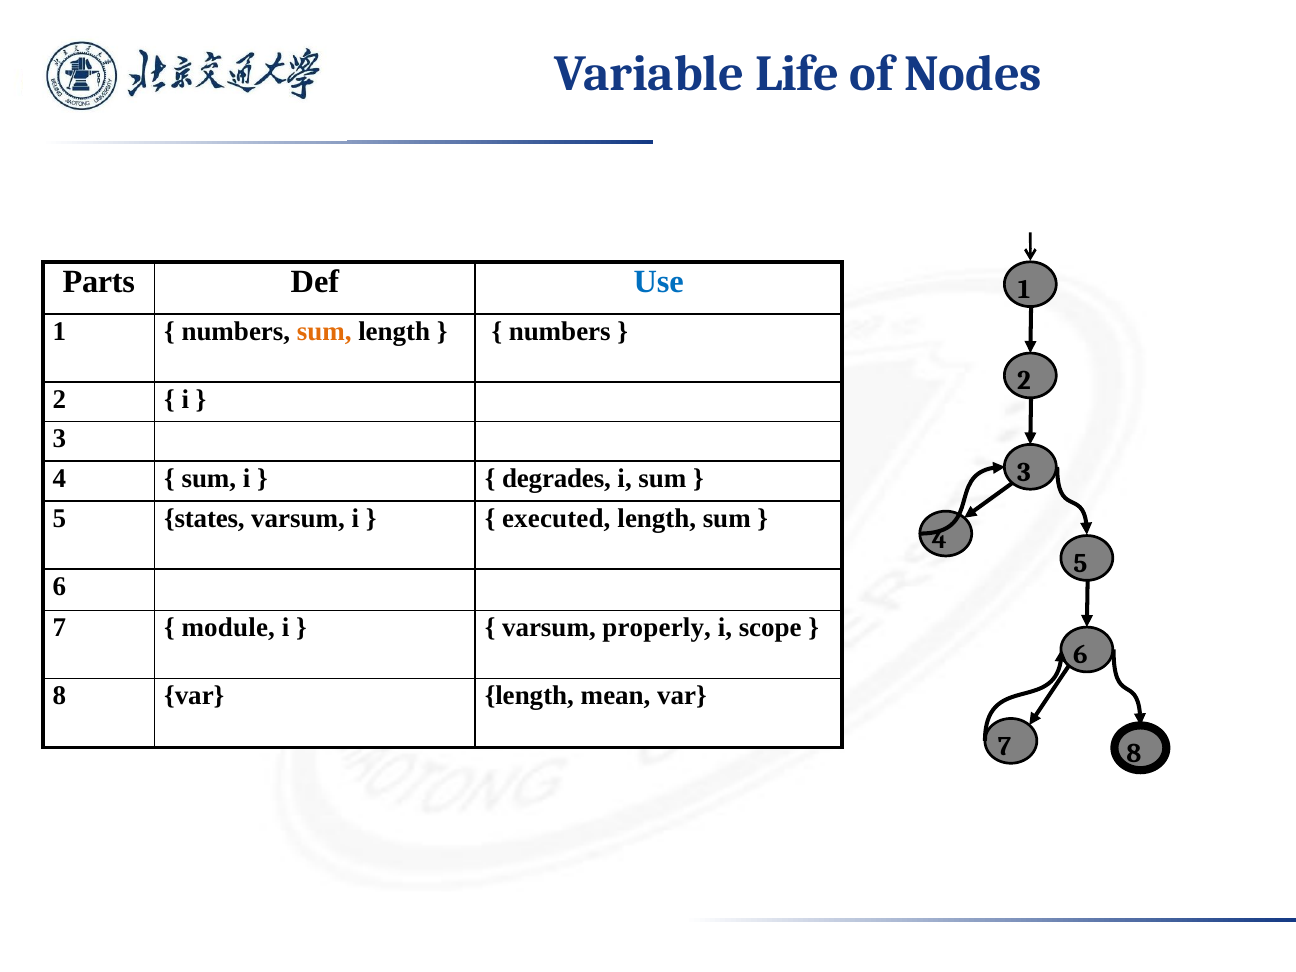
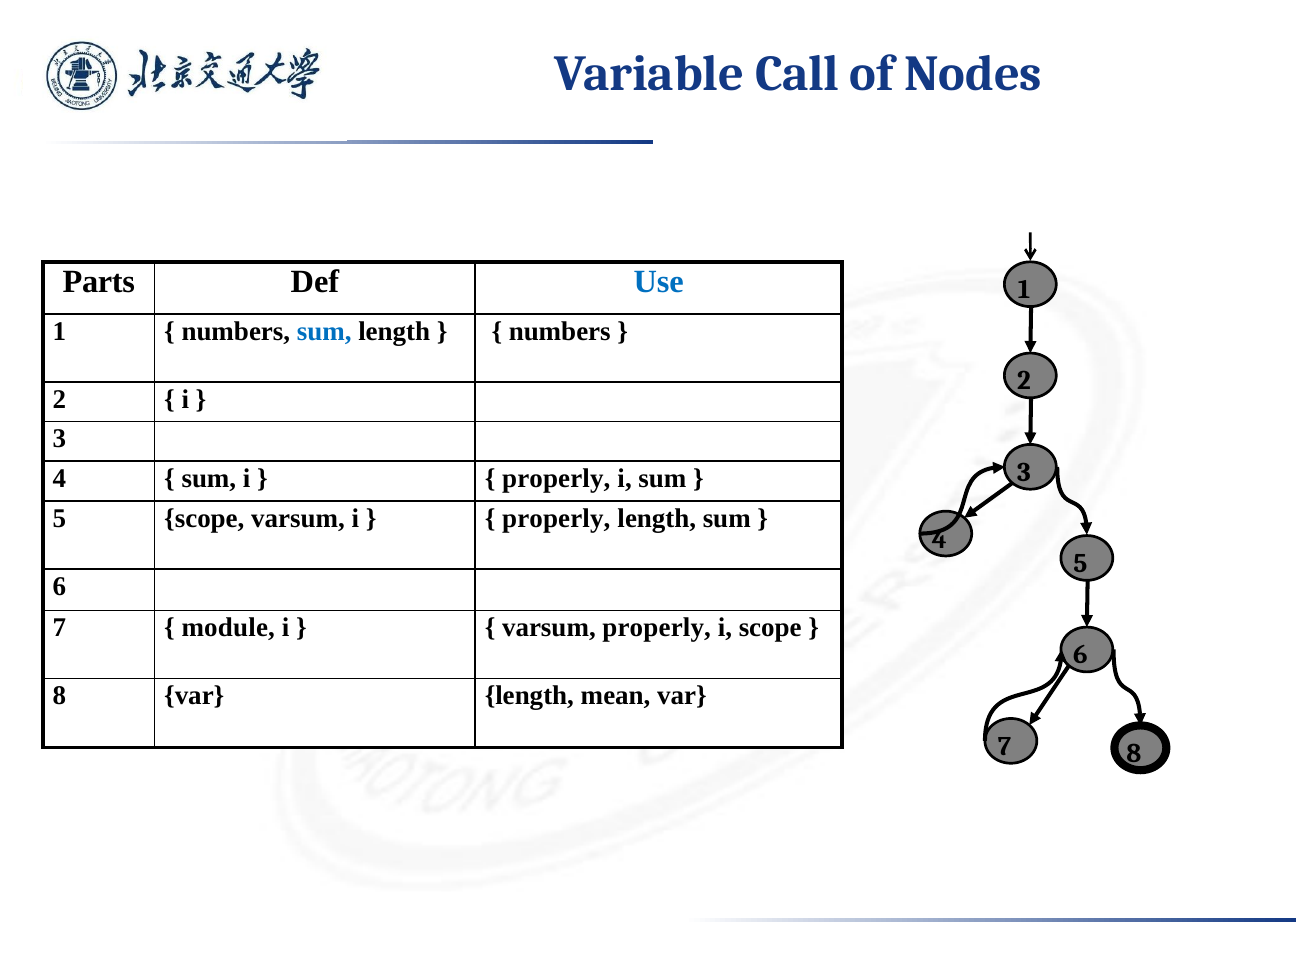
Life: Life -> Call (797, 74)
sum colour: orange -> blue (324, 331)
degrades: degrades -> properly (556, 478)
5 states: states -> scope (204, 519)
executed: executed -> properly (556, 519)
